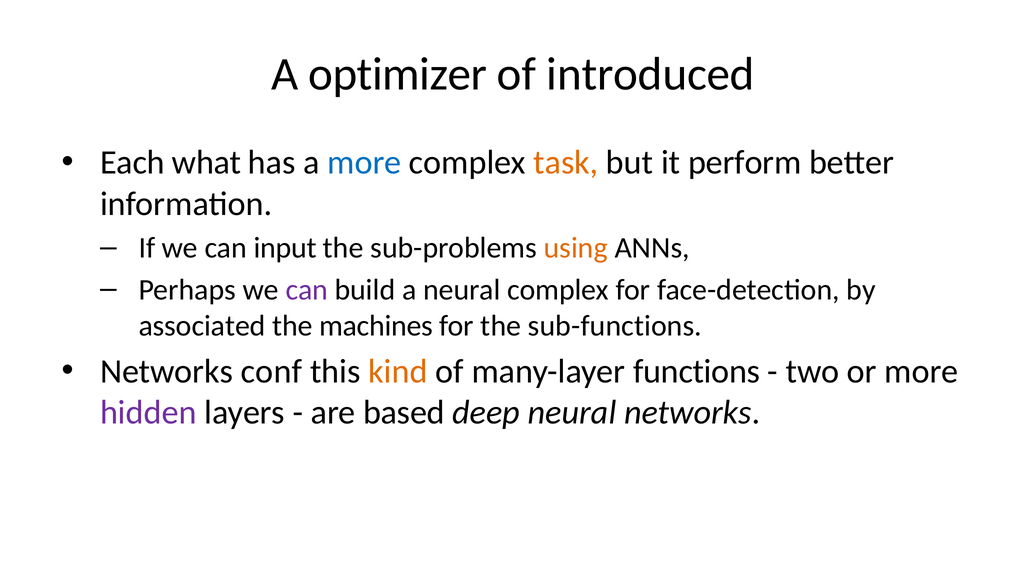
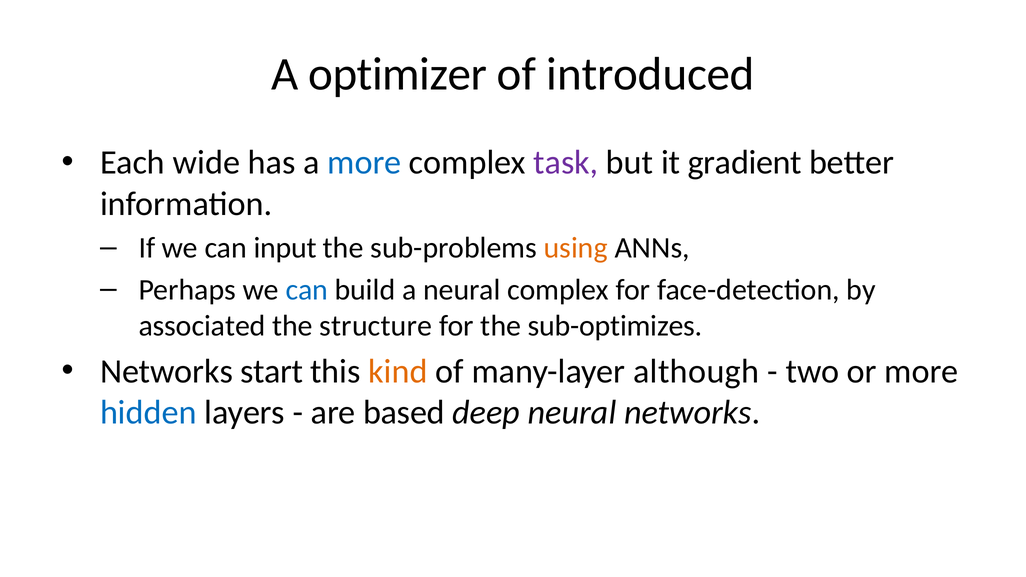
what: what -> wide (206, 163)
task colour: orange -> purple (566, 163)
perform: perform -> gradient (745, 163)
can colour: purple -> blue (307, 290)
machines: machines -> structure (376, 326)
sub-functions: sub-functions -> sub-optimizes (615, 326)
conf: conf -> start (272, 371)
functions: functions -> although (696, 371)
hidden colour: purple -> blue (148, 412)
